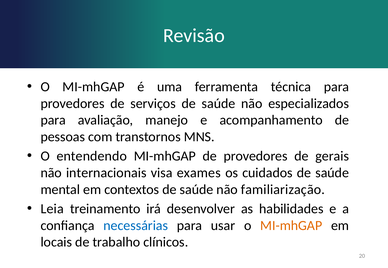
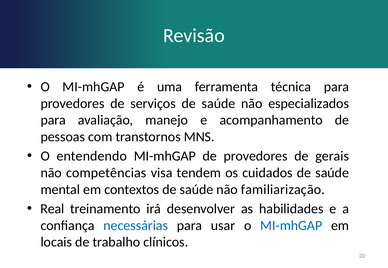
internacionais: internacionais -> competências (106, 173)
exames: exames -> tendem (199, 173)
Leia: Leia -> Real (52, 209)
MI-mhGAP colour: orange -> blue (291, 226)
